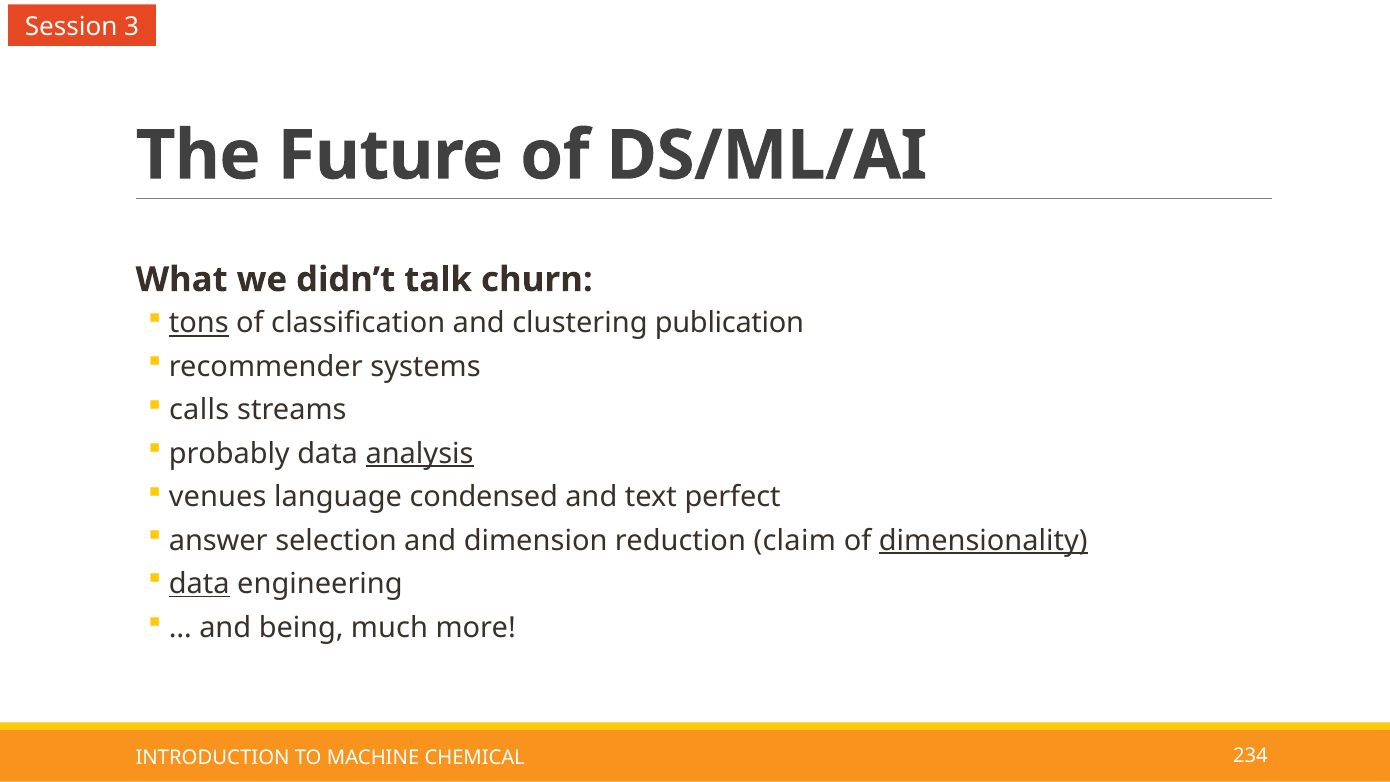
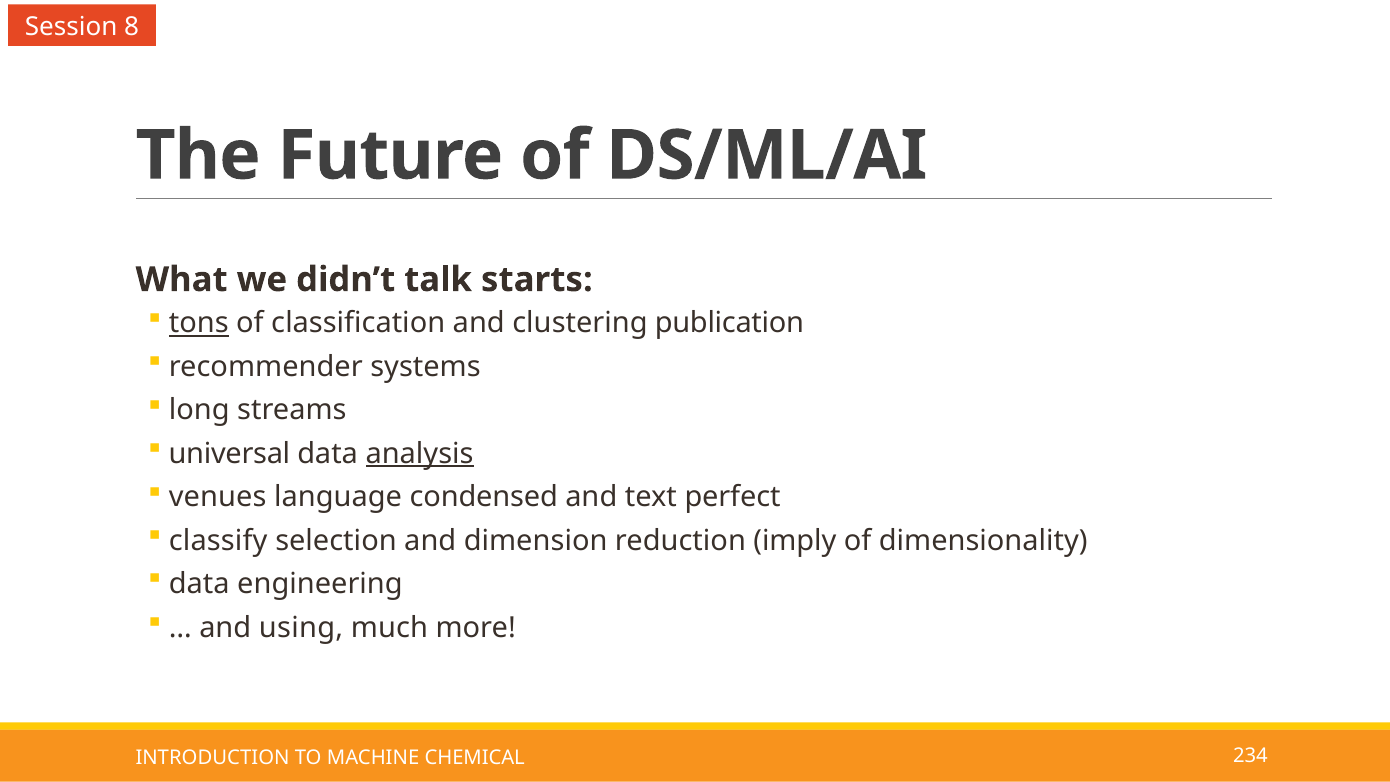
3: 3 -> 8 (132, 27)
churn: churn -> starts (537, 280)
calls: calls -> long (199, 410)
probably: probably -> universal (229, 454)
answer: answer -> classify (218, 541)
claim: claim -> imply (795, 541)
dimensionality underline: present -> none (983, 541)
data underline: present -> none (199, 584)
being: being -> using (301, 627)
